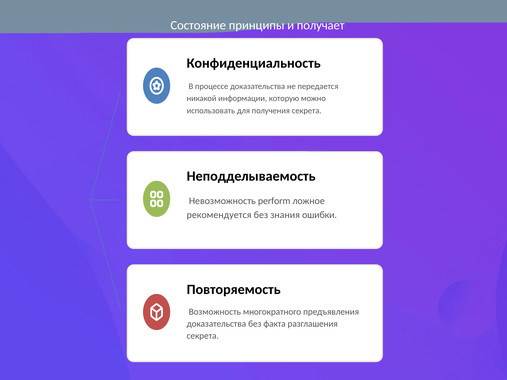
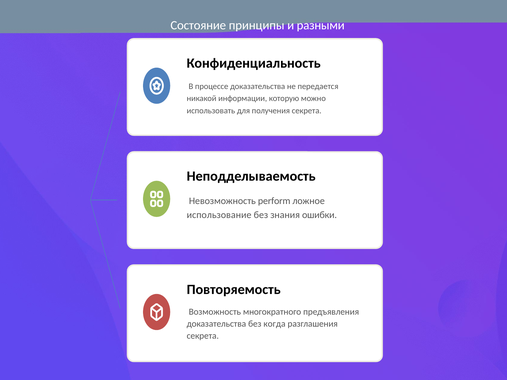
получает: получает -> разными (321, 25)
рекомендуется: рекомендуется -> использование (219, 215)
факта: факта -> когда (274, 324)
